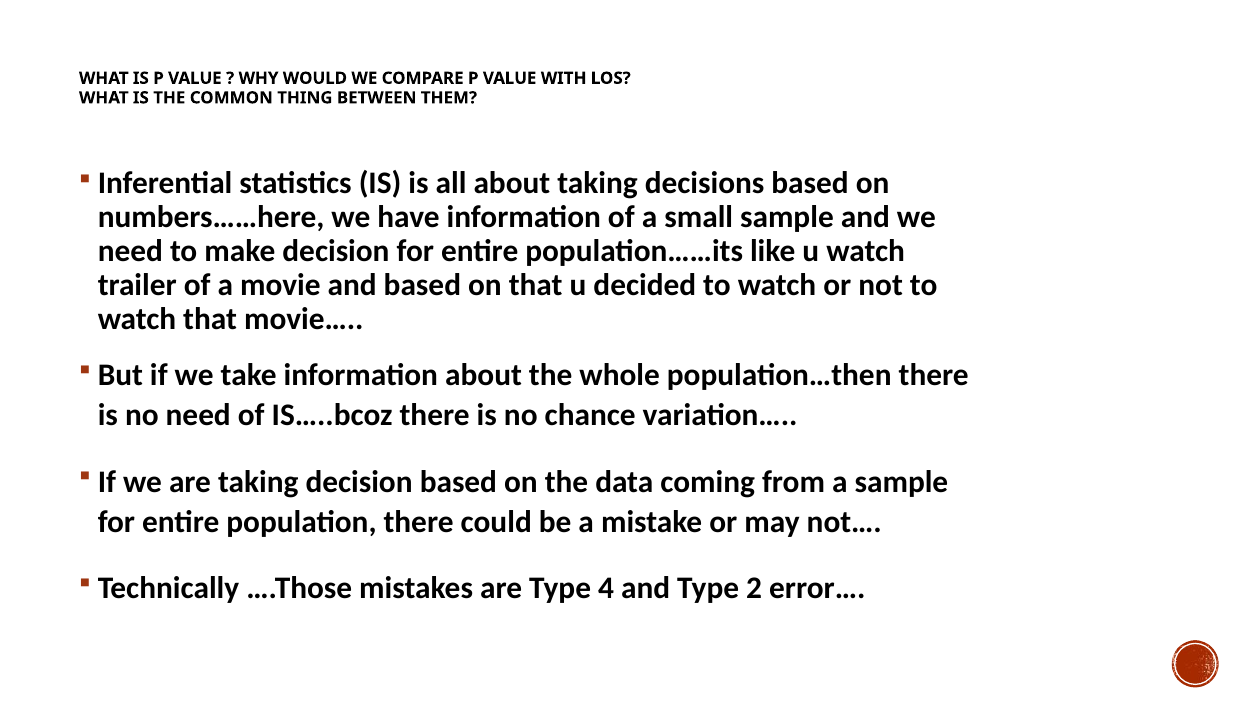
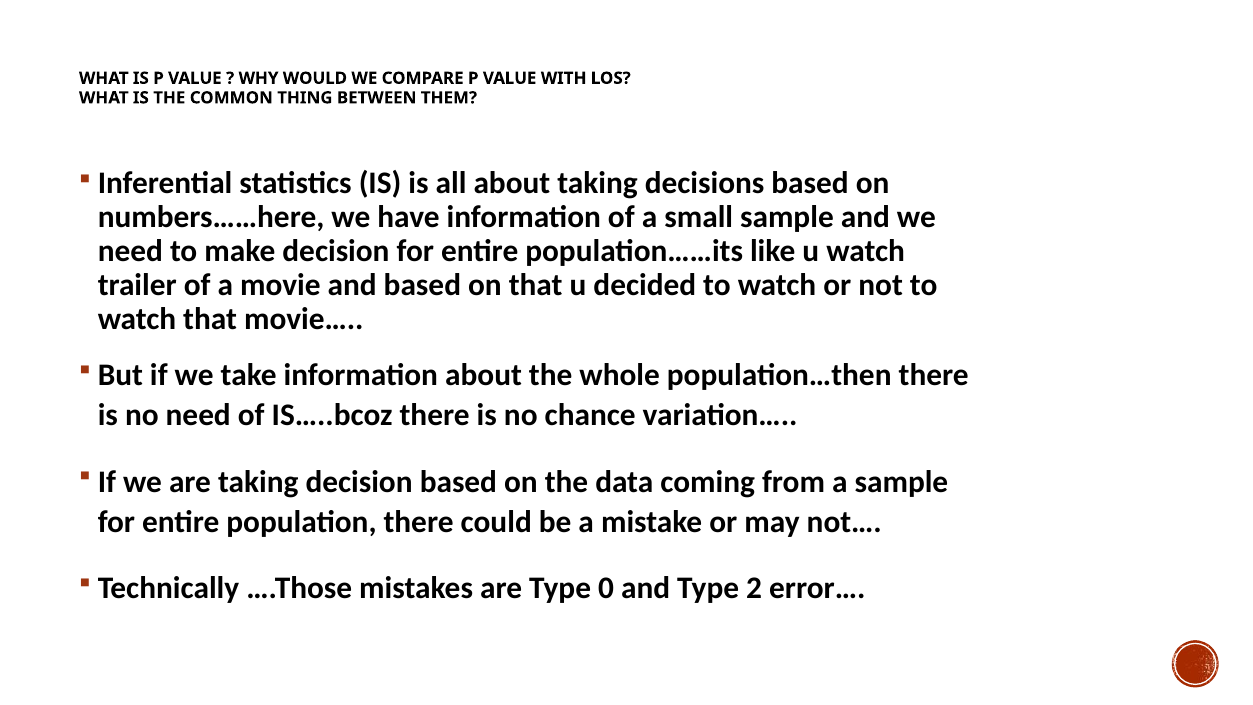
4: 4 -> 0 (606, 588)
